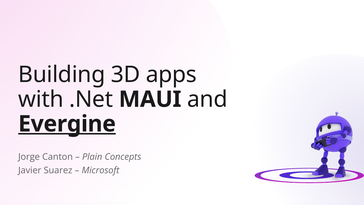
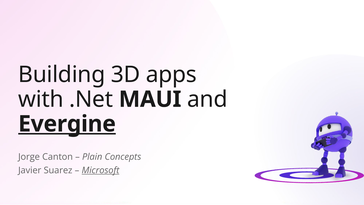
Microsoft underline: none -> present (101, 170)
